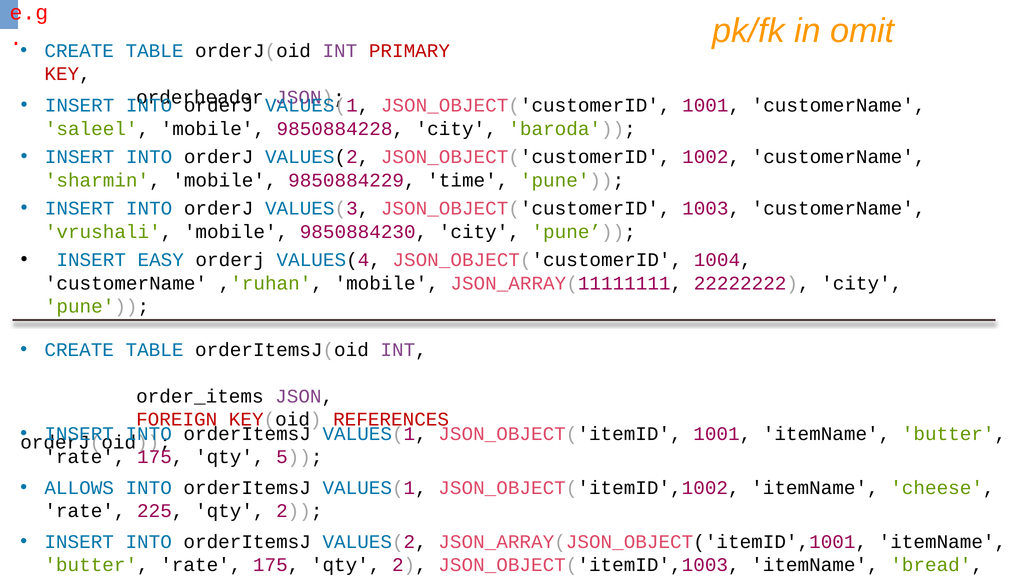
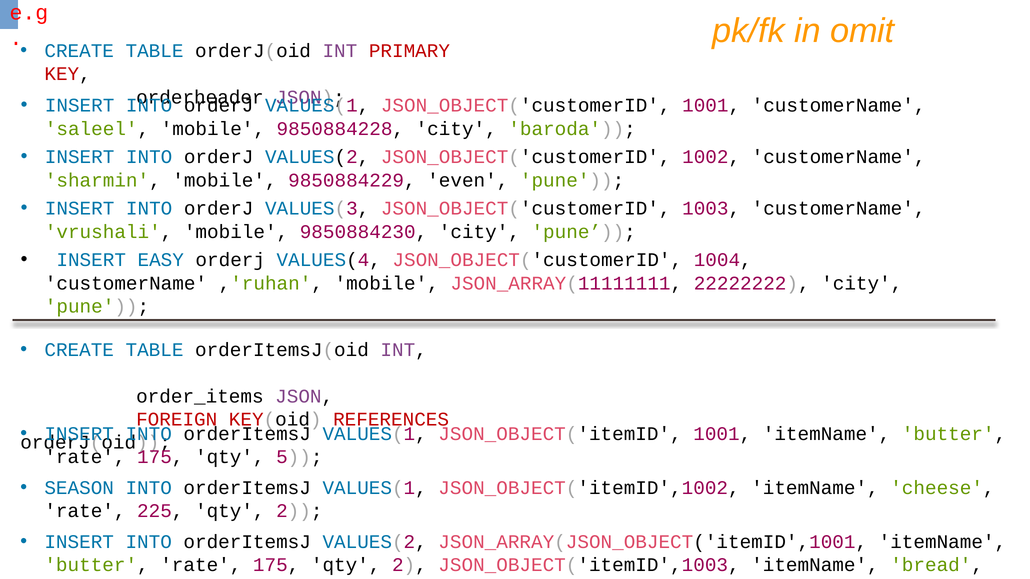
time: time -> even (468, 180)
ALLOWS: ALLOWS -> SEASON (79, 488)
